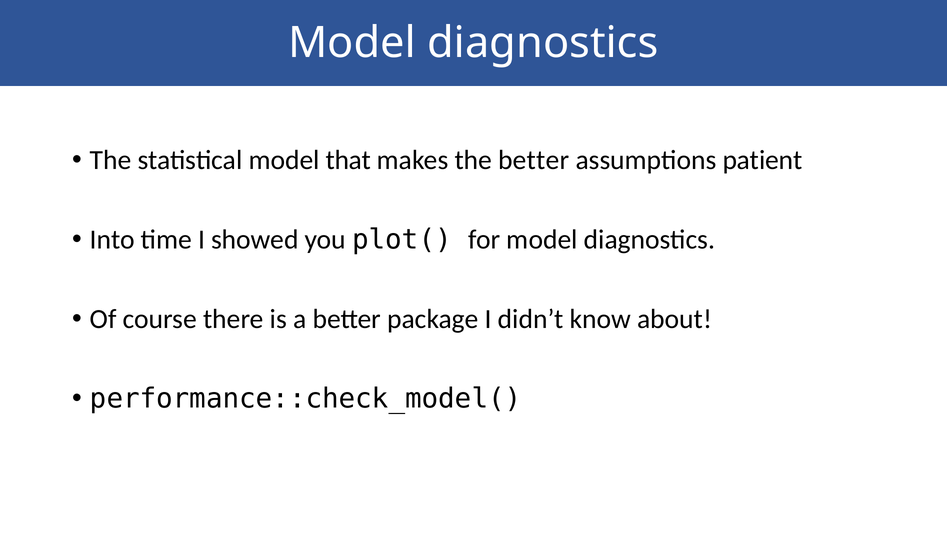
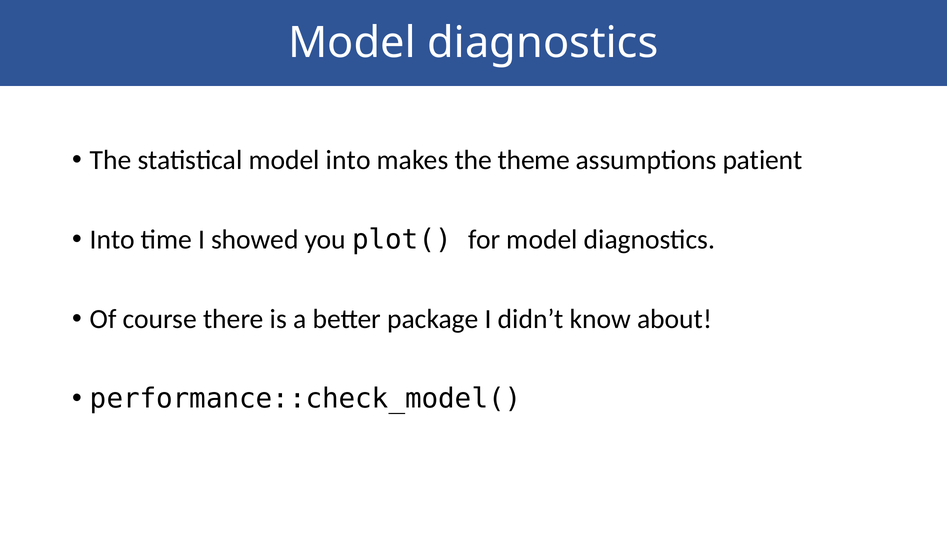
model that: that -> into (348, 160)
the better: better -> theme (534, 160)
